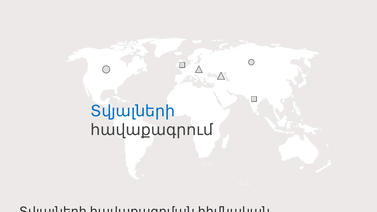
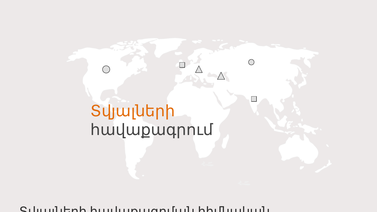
Տվյալների colour: blue -> orange (133, 111)
